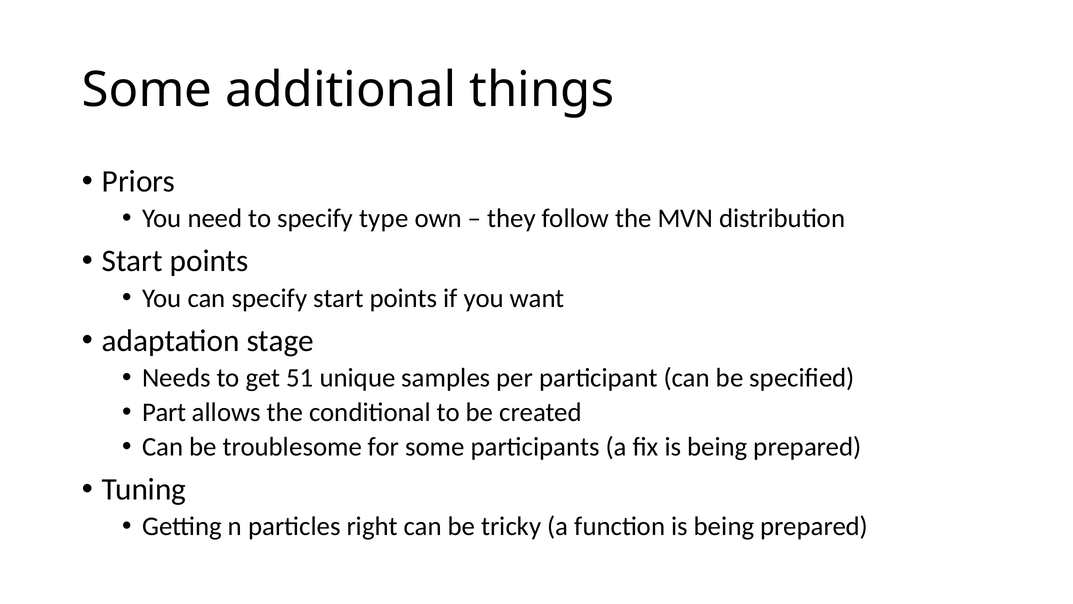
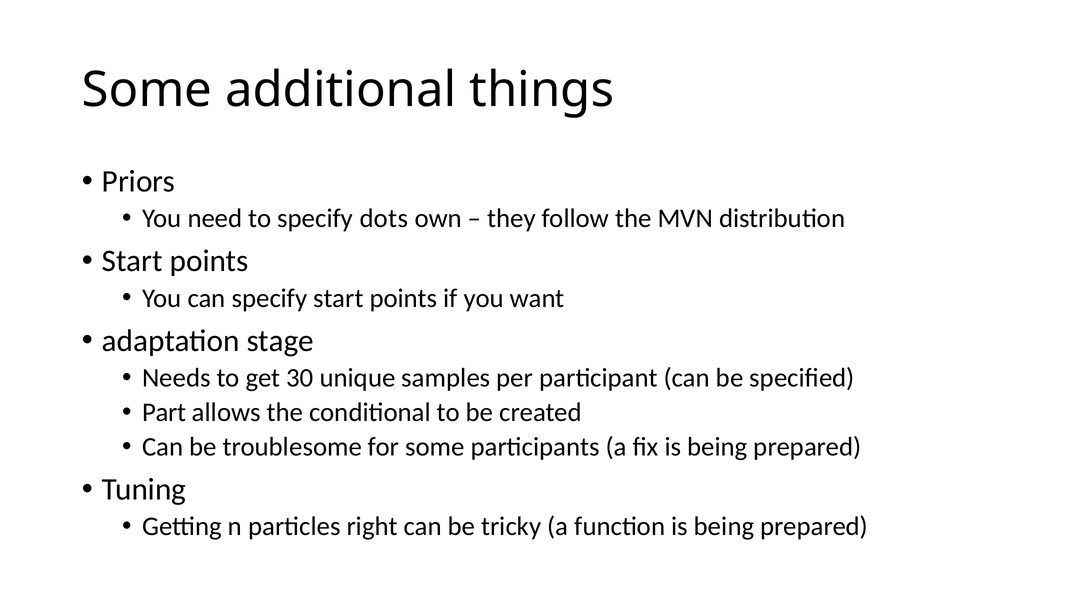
type: type -> dots (384, 218)
51: 51 -> 30 (300, 377)
